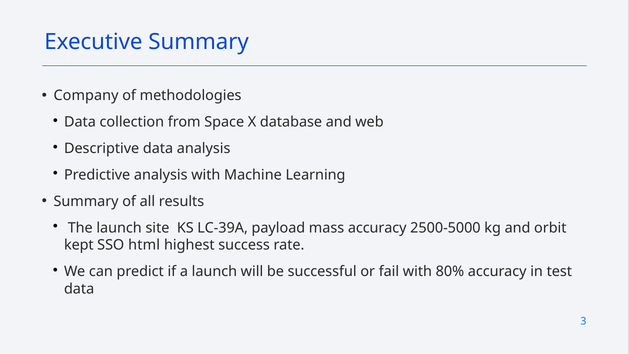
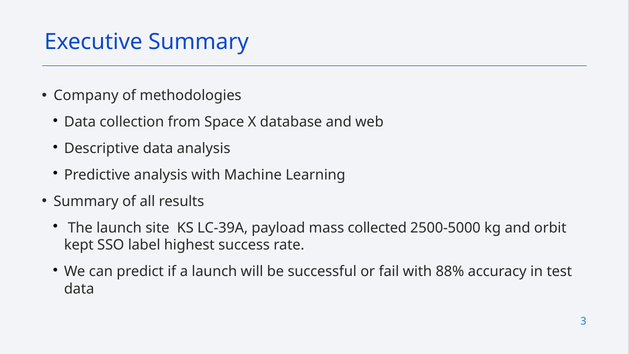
mass accuracy: accuracy -> collected (377, 228)
html: html -> label (144, 245)
80%: 80% -> 88% (450, 271)
